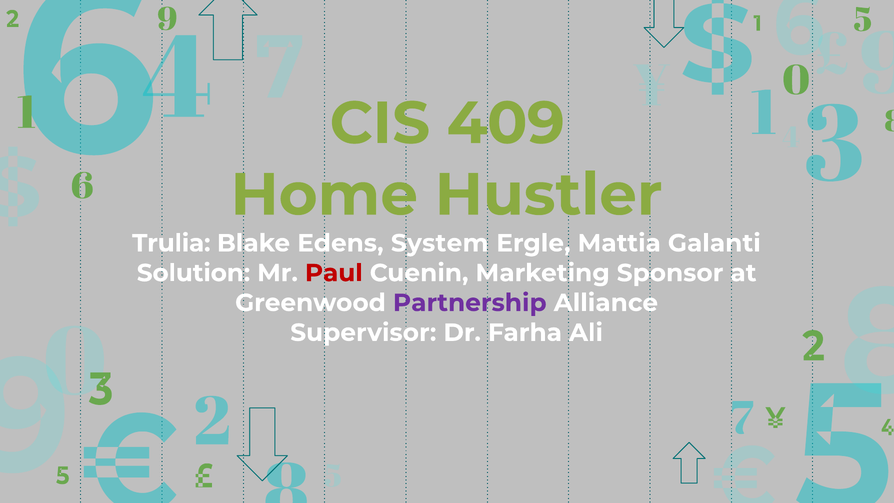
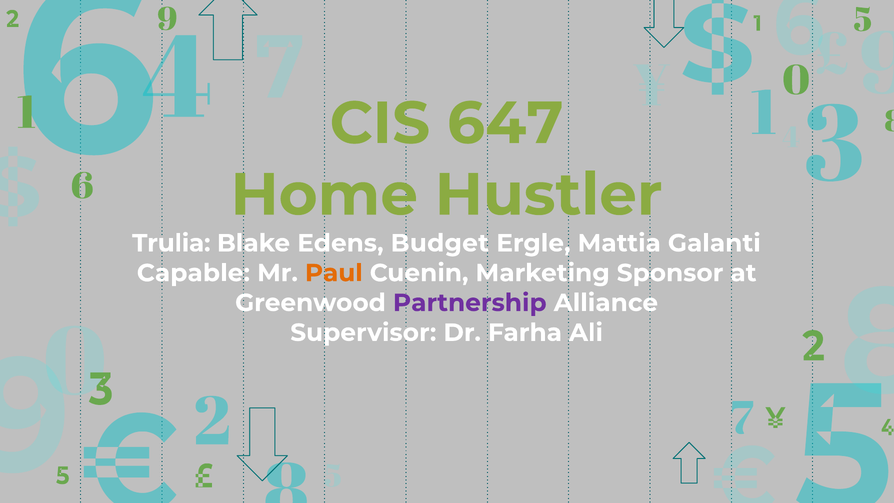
409: 409 -> 647 (505, 123)
System: System -> Budget (440, 243)
Solution: Solution -> Capable (193, 273)
Paul colour: red -> orange (334, 273)
